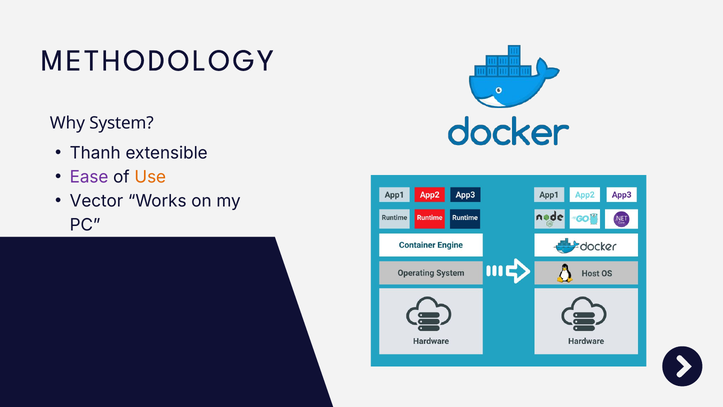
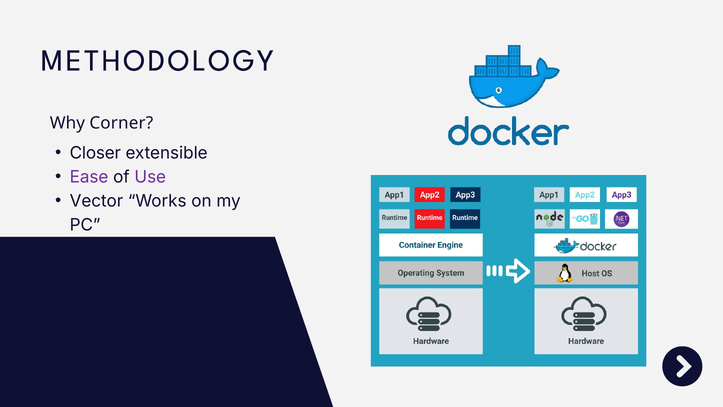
System: System -> Corner (121, 123)
Thanh: Thanh -> Closer (95, 153)
Use colour: orange -> purple (150, 177)
